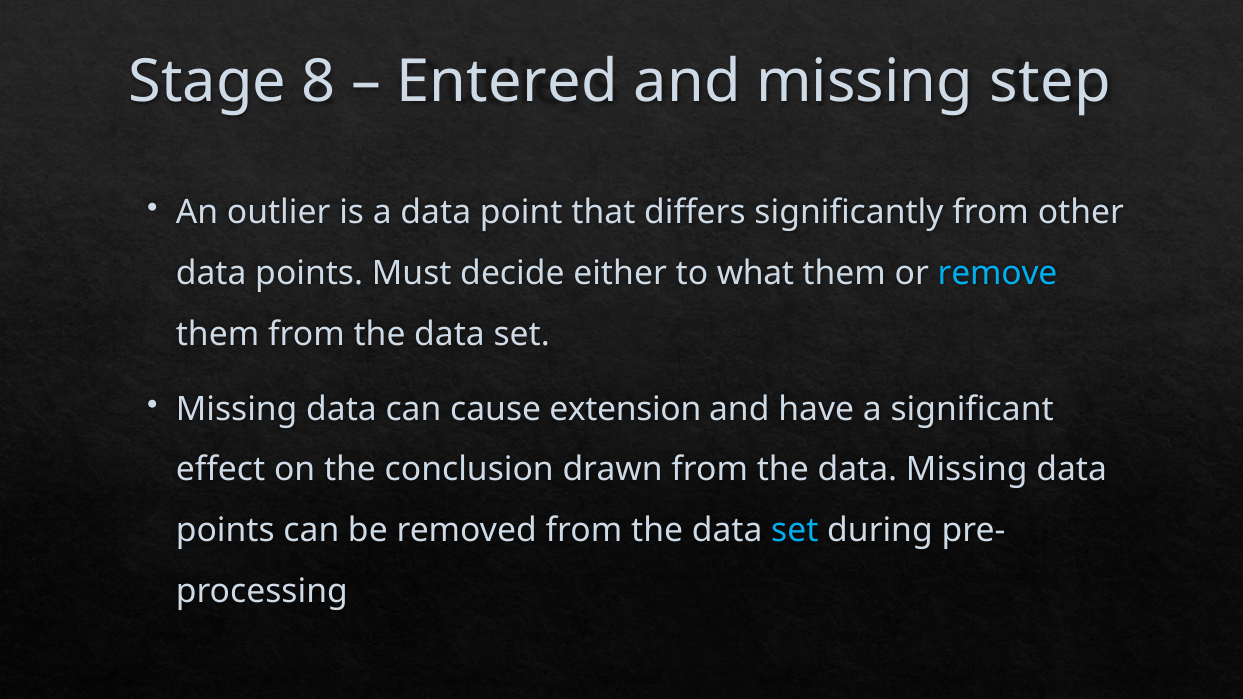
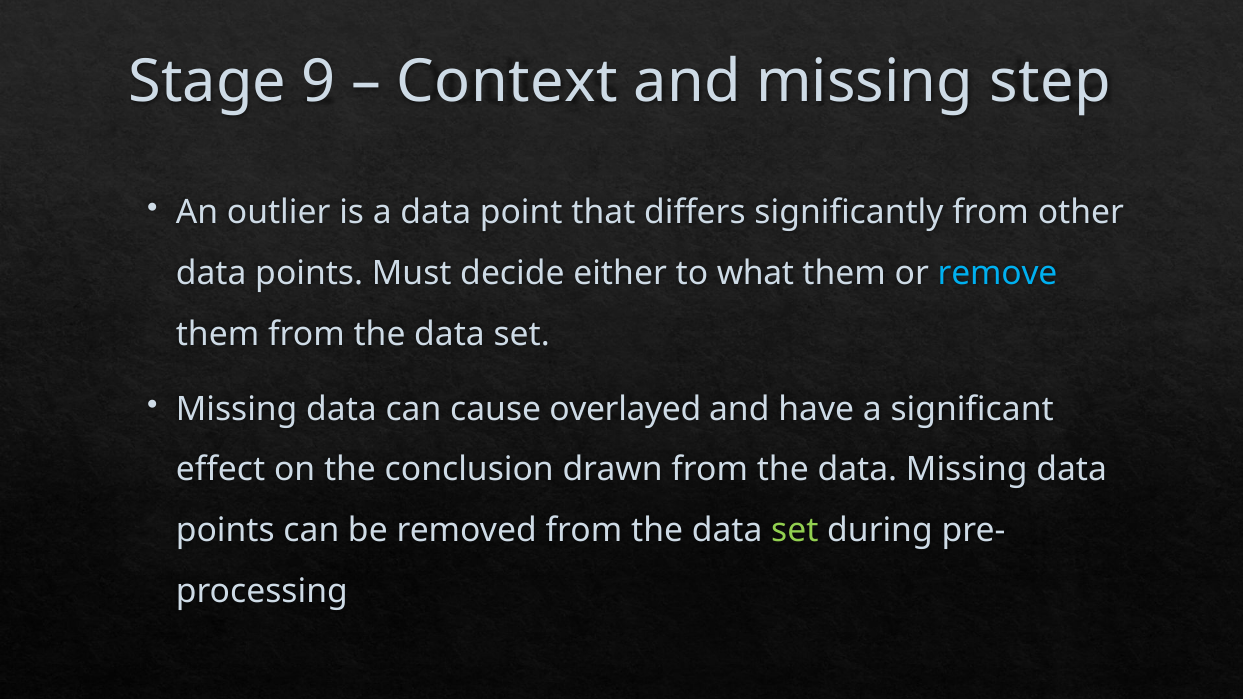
8: 8 -> 9 (319, 82)
Entered: Entered -> Context (507, 82)
extension: extension -> overlayed (625, 409)
set colour: light blue -> light green (795, 531)
